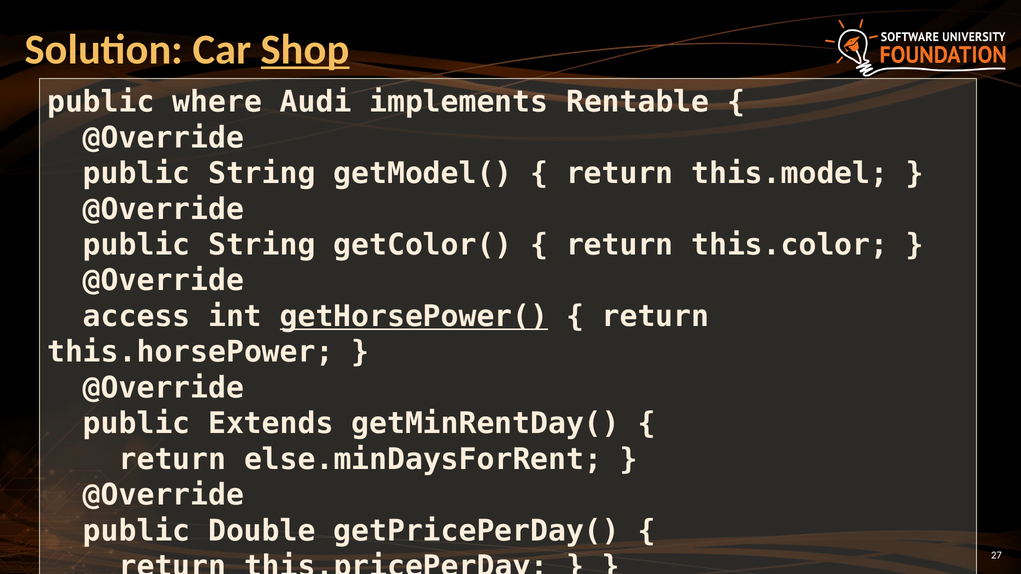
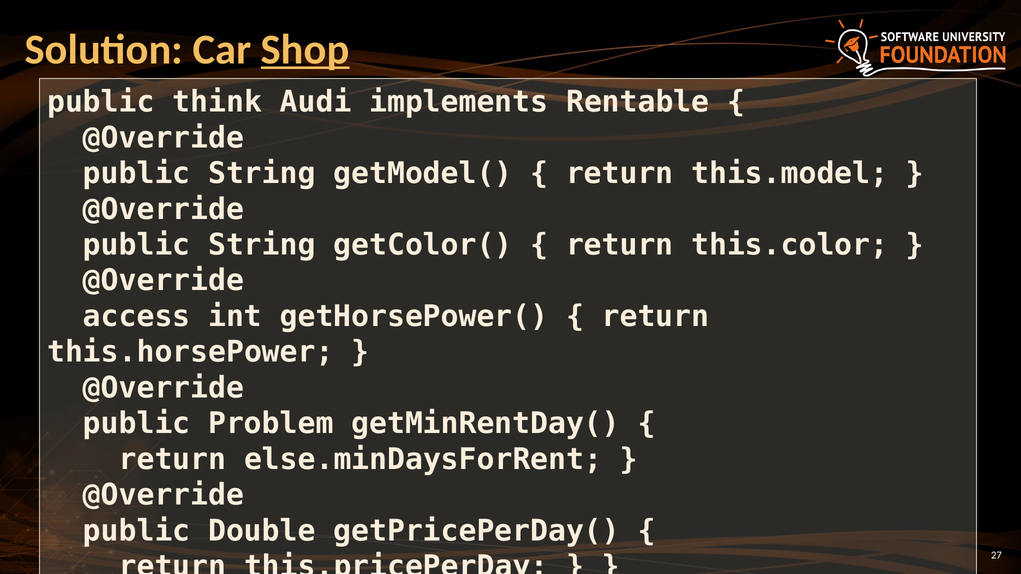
where: where -> think (217, 102)
getHorsePower( underline: present -> none (414, 317)
Extends: Extends -> Problem (271, 424)
